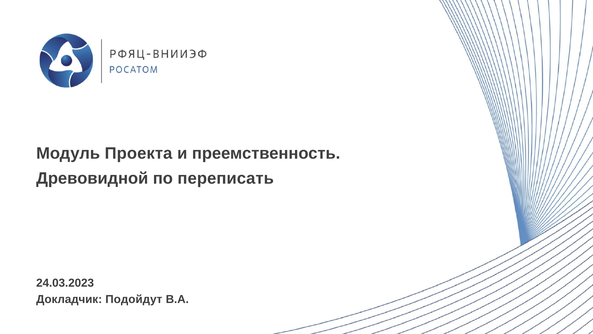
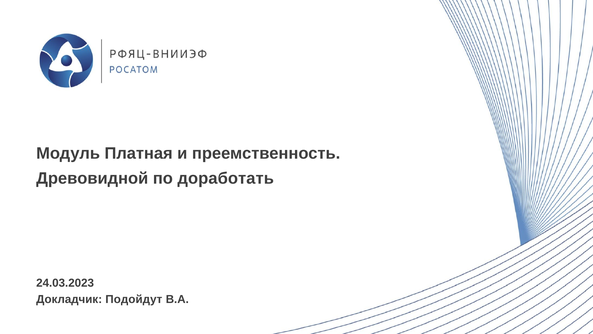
Проекта: Проекта -> Платная (139, 153)
переписать: переписать -> доработать (226, 178)
